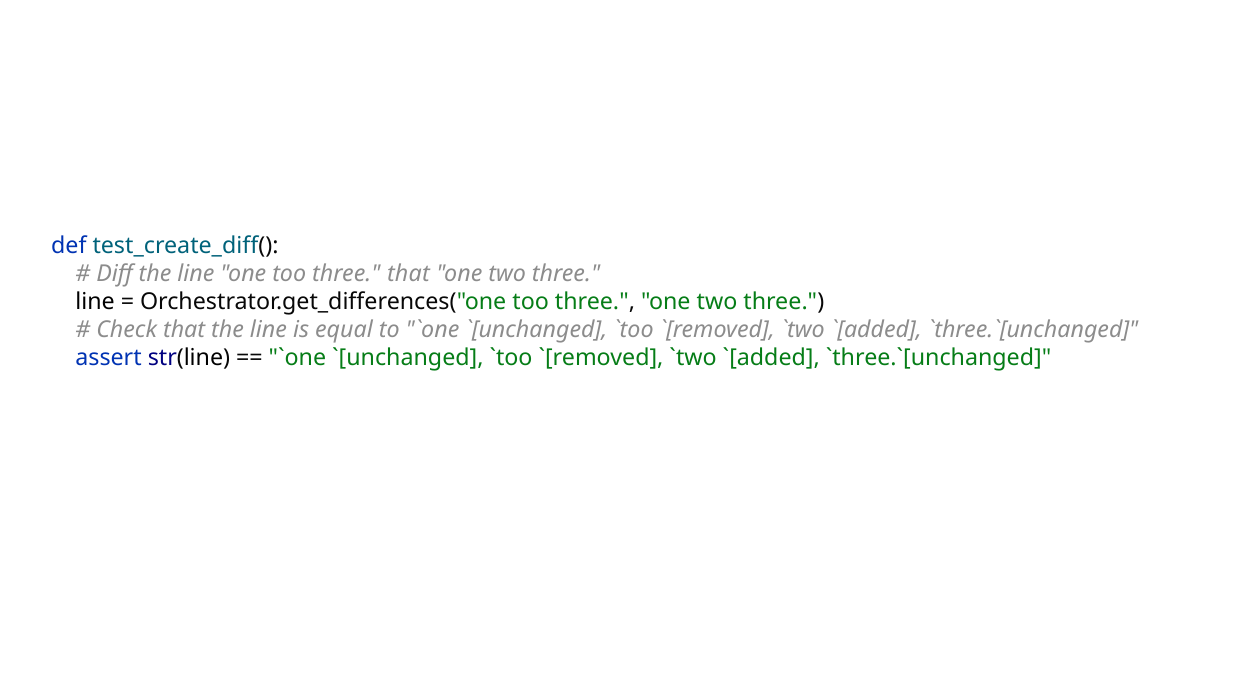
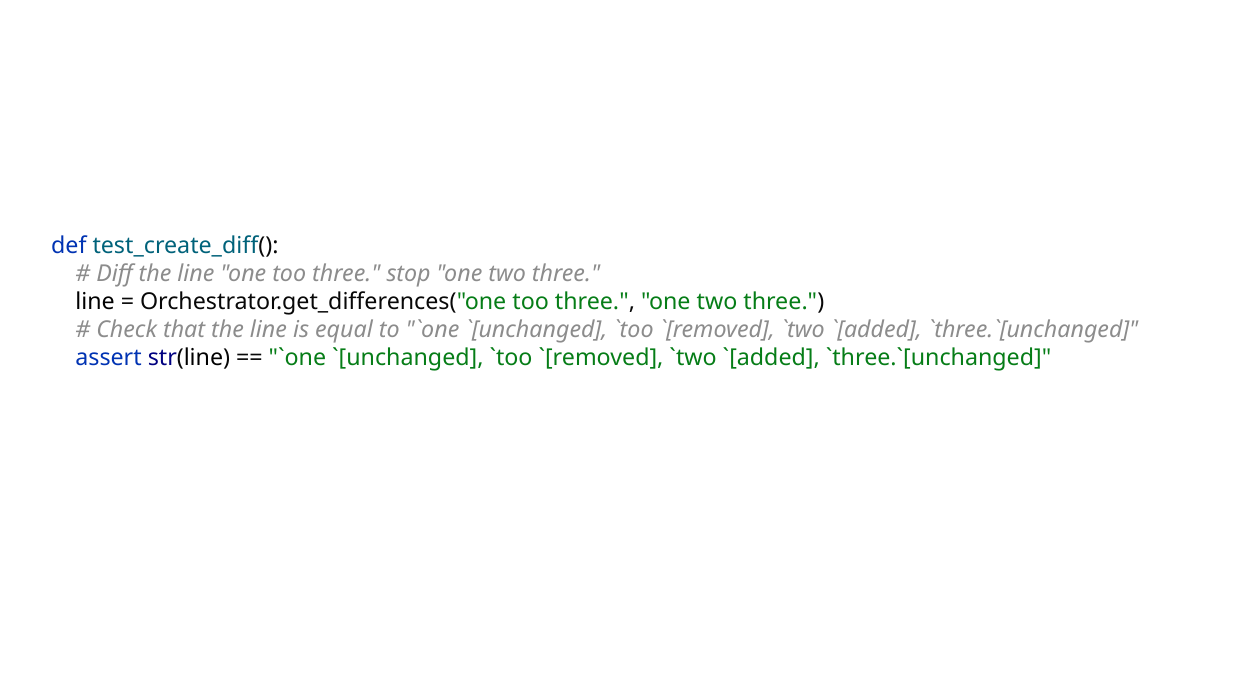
three that: that -> stop (409, 274)
